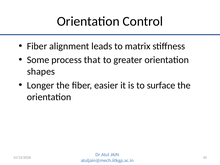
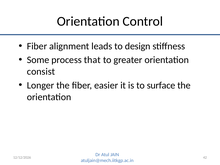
matrix: matrix -> design (138, 46)
shapes: shapes -> consist (41, 72)
